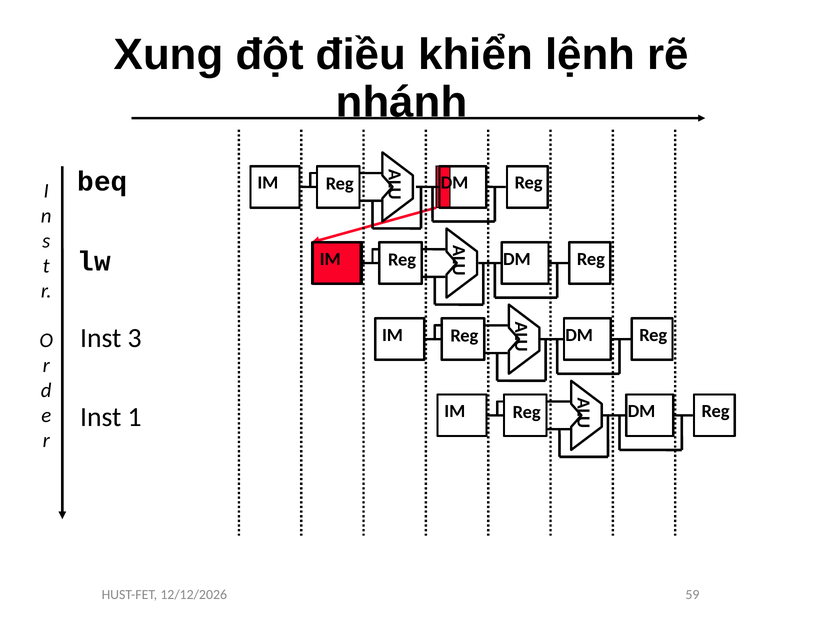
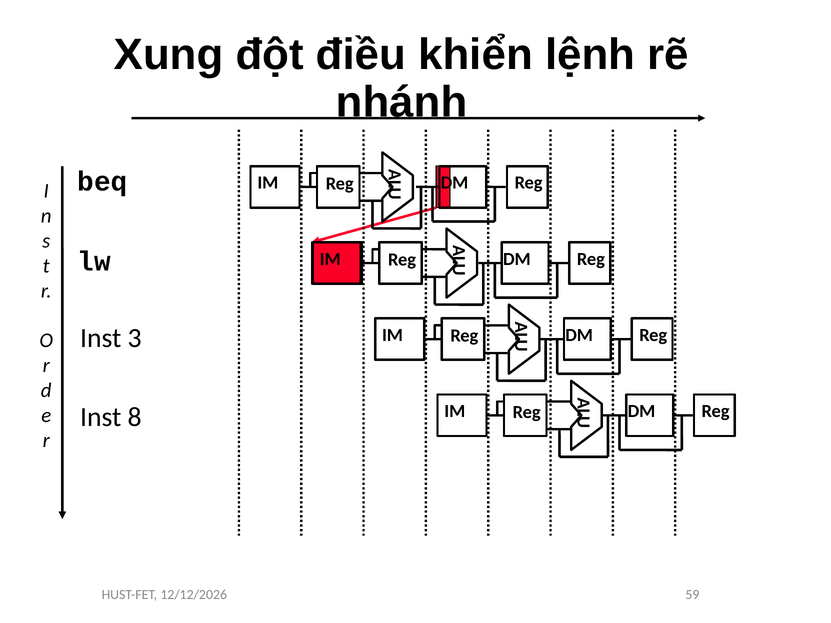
1: 1 -> 8 (135, 417)
